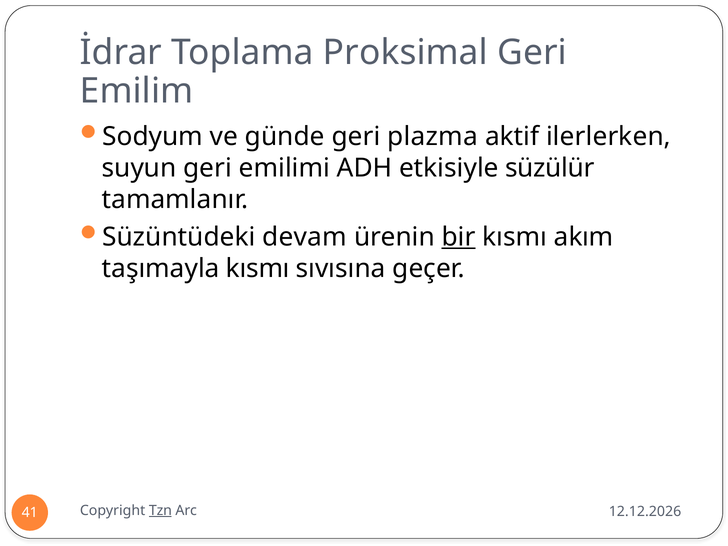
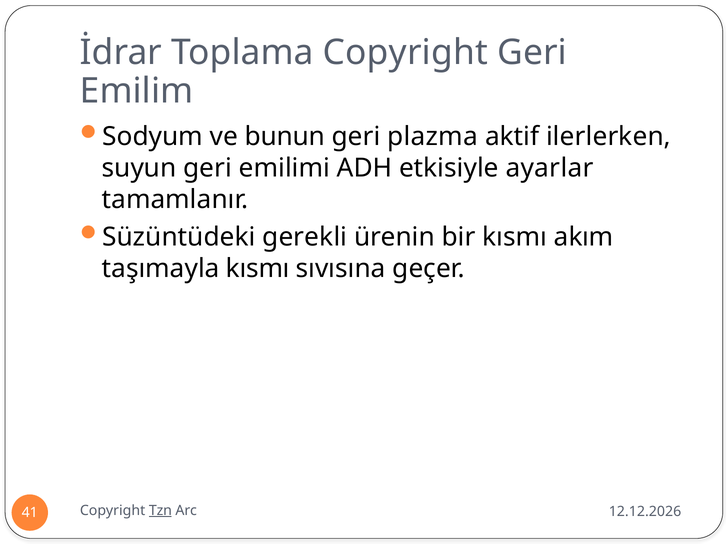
Toplama Proksimal: Proksimal -> Copyright (405, 53)
günde: günde -> bunun (285, 136)
süzülür: süzülür -> ayarlar (550, 168)
devam: devam -> gerekli (305, 237)
bir underline: present -> none (459, 237)
